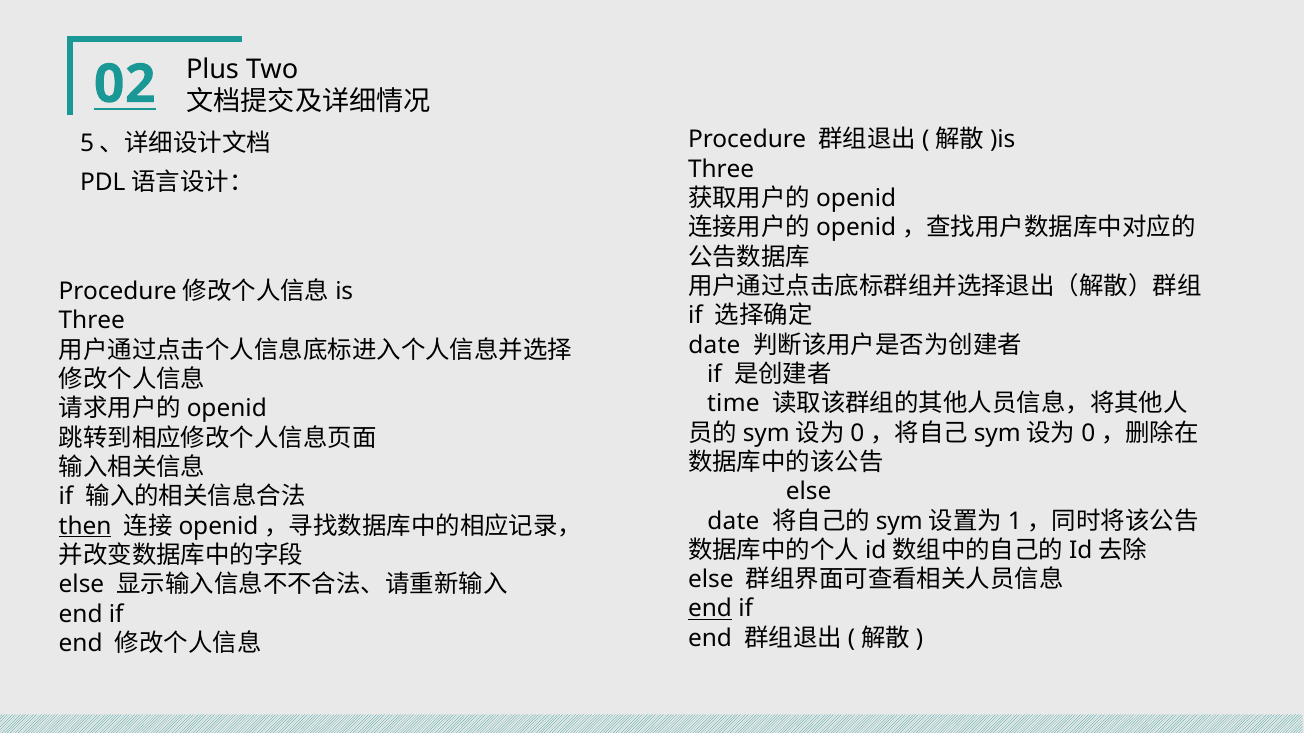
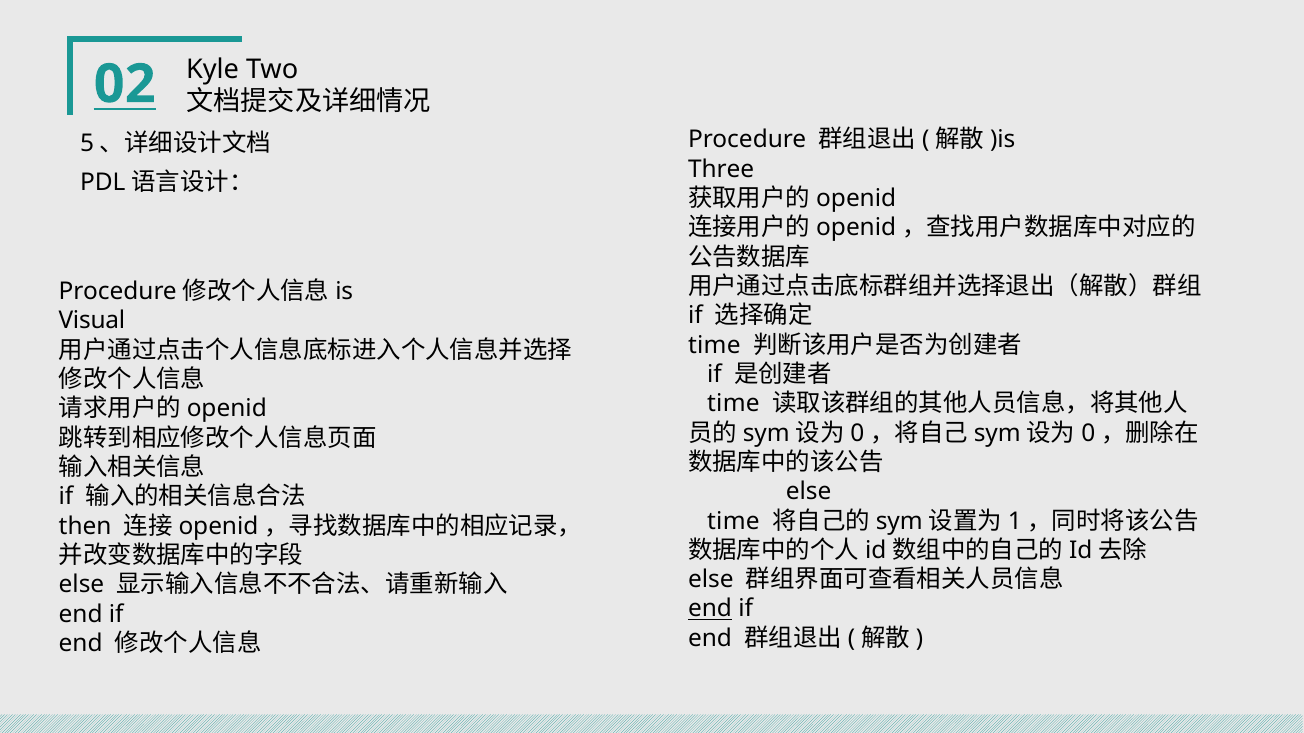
Plus: Plus -> Kyle (213, 69)
Three: Three -> Visual (92, 321)
date: date -> time (714, 345)
date: date -> time (733, 521)
then underline: present -> none (85, 526)
